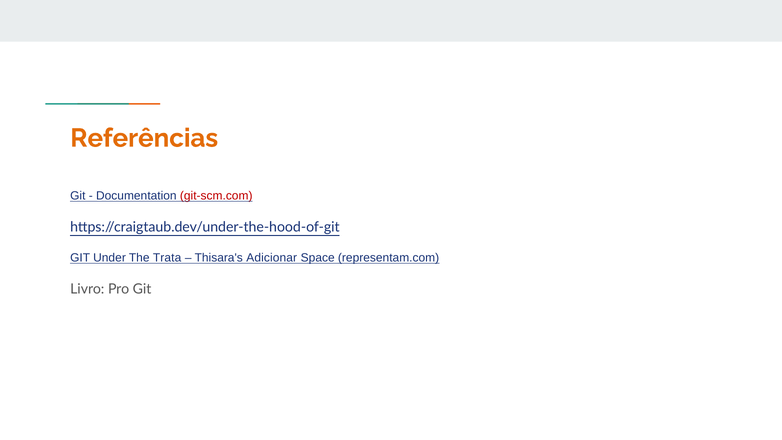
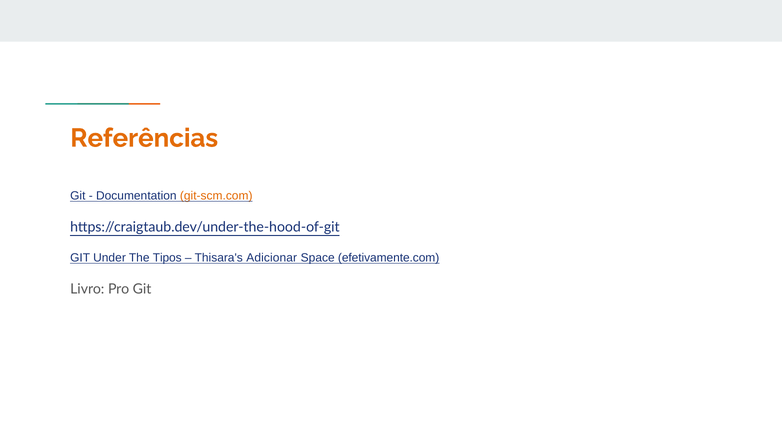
git-scm.com colour: red -> orange (216, 196)
Trata: Trata -> Tipos (167, 258)
representam.com: representam.com -> efetivamente.com (389, 258)
